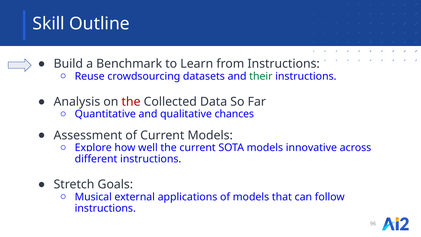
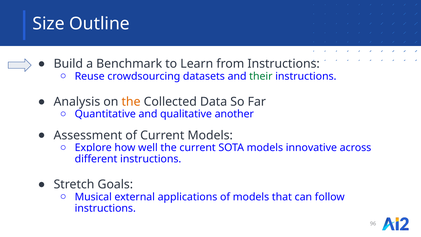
Skill: Skill -> Size (49, 24)
the colour: red -> orange (131, 102)
chances: chances -> another (234, 114)
